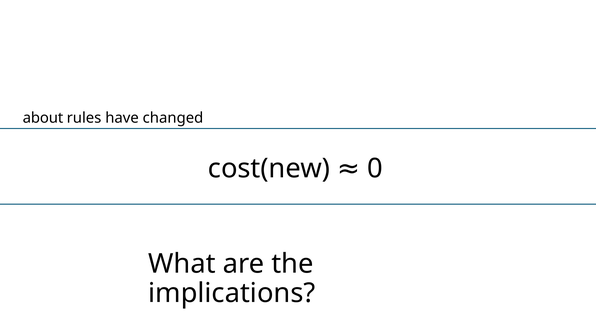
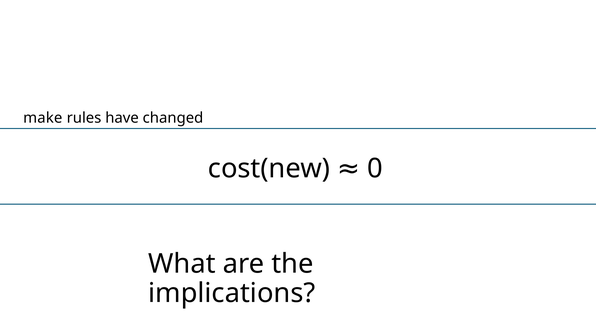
about: about -> make (43, 118)
